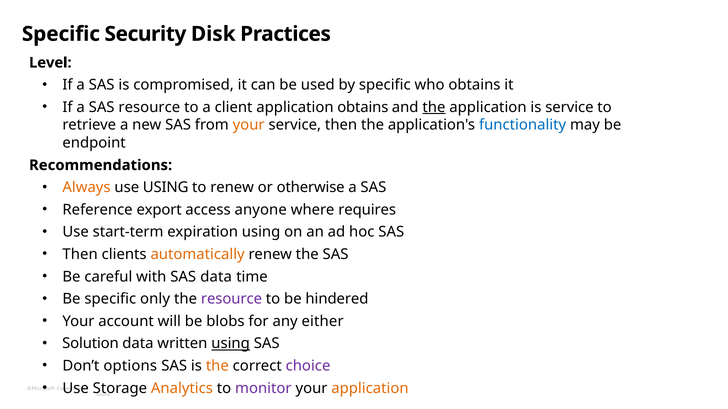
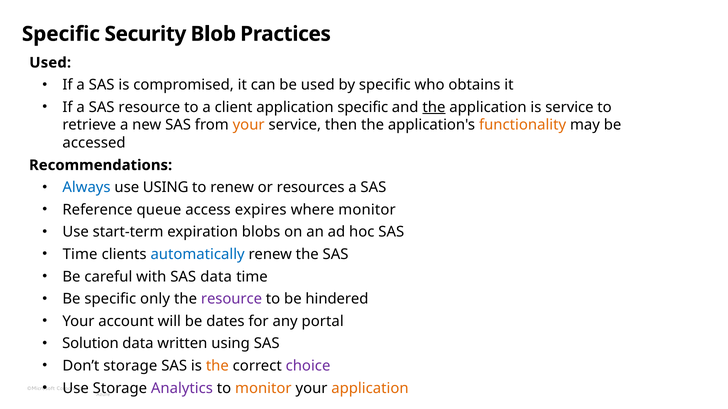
Disk: Disk -> Blob (213, 34)
Level: Level -> Used (50, 63)
application obtains: obtains -> specific (363, 107)
functionality colour: blue -> orange (523, 125)
endpoint: endpoint -> accessed (94, 143)
Always colour: orange -> blue (87, 188)
otherwise: otherwise -> resources (311, 188)
export: export -> queue (159, 210)
anyone: anyone -> expires (261, 210)
where requires: requires -> monitor (367, 210)
expiration using: using -> blobs (261, 232)
Then: Then -> Time (80, 255)
automatically colour: orange -> blue (198, 255)
blobs: blobs -> dates (225, 322)
either: either -> portal (323, 322)
using underline: present -> none (231, 344)
Don’t options: options -> storage (130, 366)
Analytics colour: orange -> purple (182, 389)
monitor colour: purple -> orange (263, 389)
